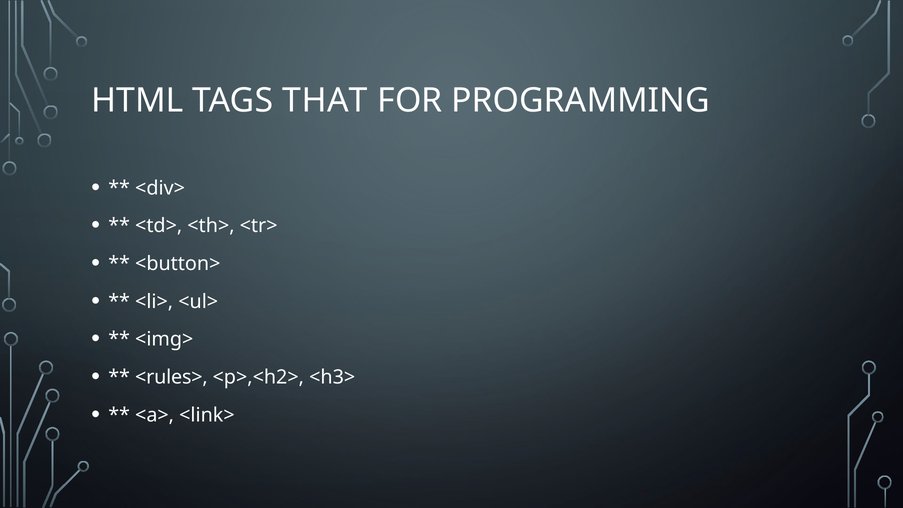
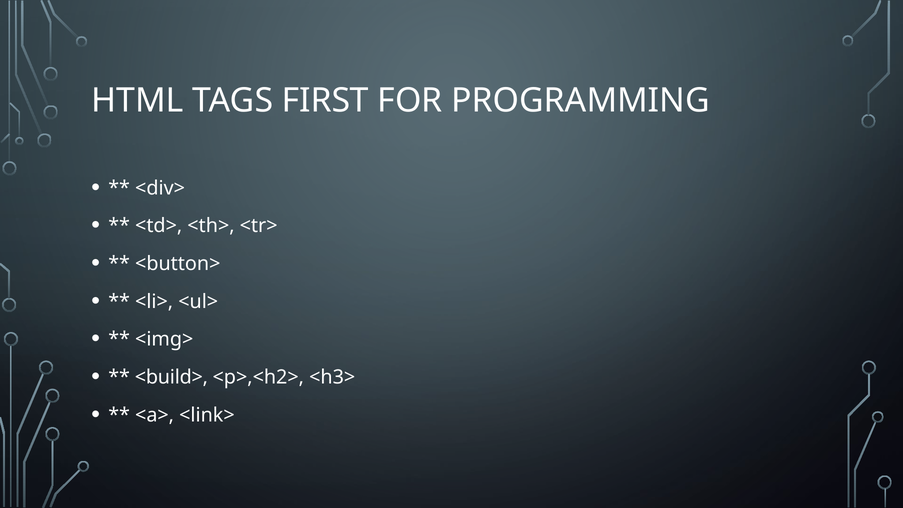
THAT: THAT -> FIRST (325, 100)
<rules>: <rules> -> <build> (171, 377)
